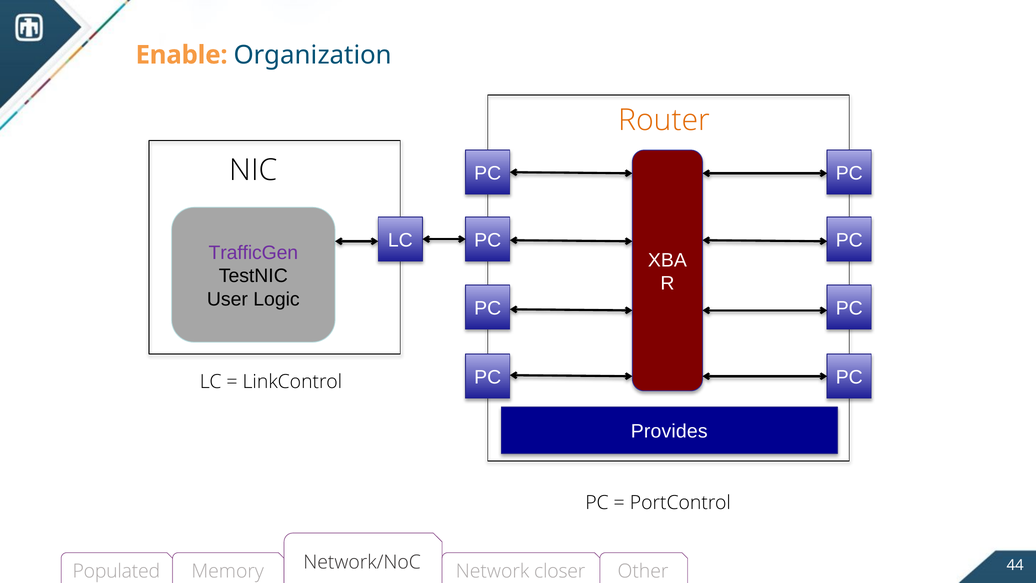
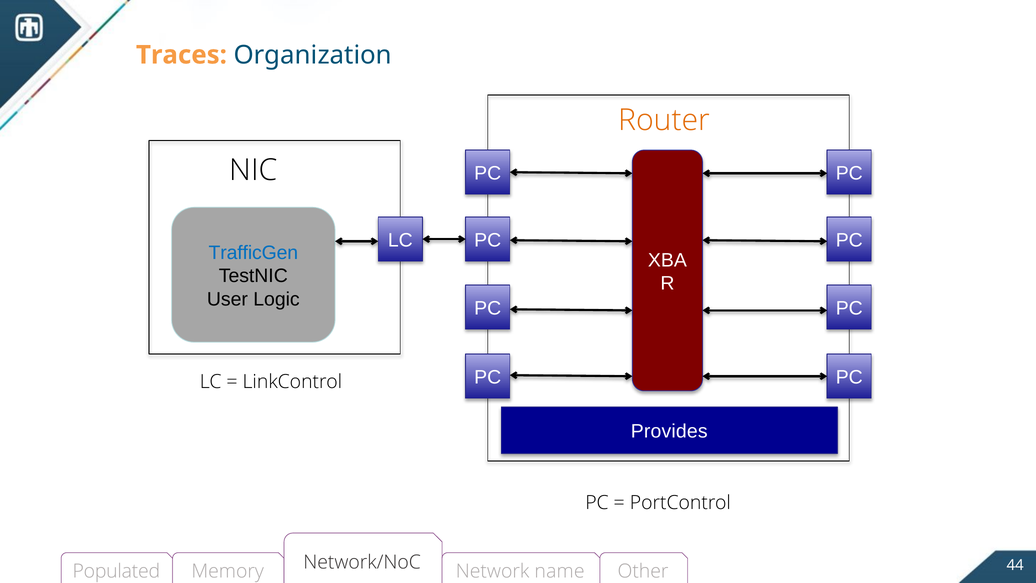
Enable: Enable -> Traces (181, 55)
TrafficGen colour: purple -> blue (253, 253)
closer: closer -> name (560, 571)
